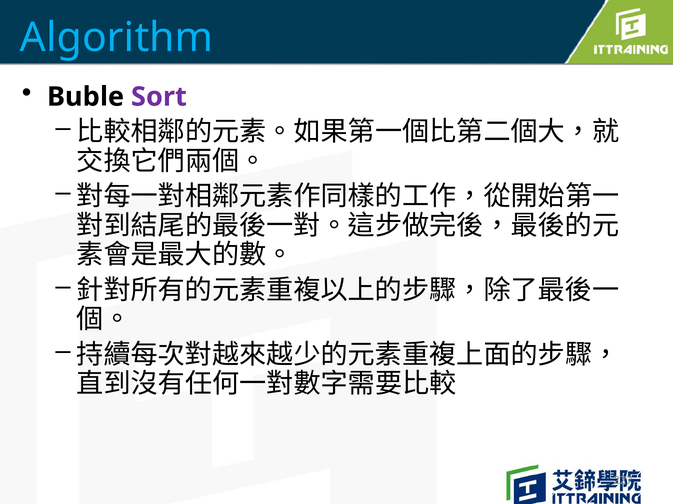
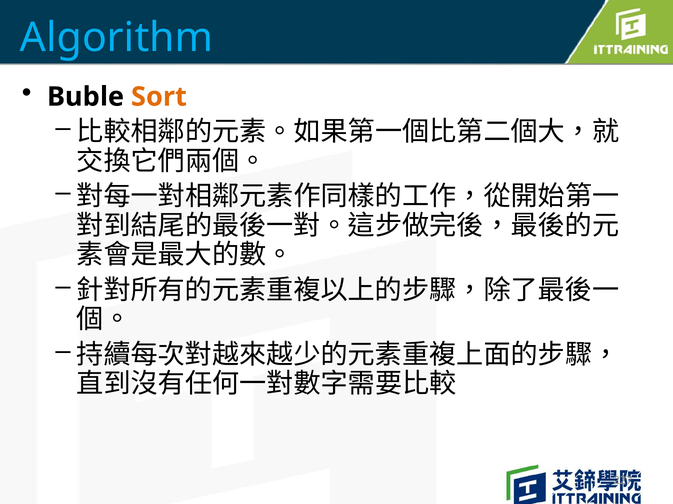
Sort colour: purple -> orange (159, 97)
